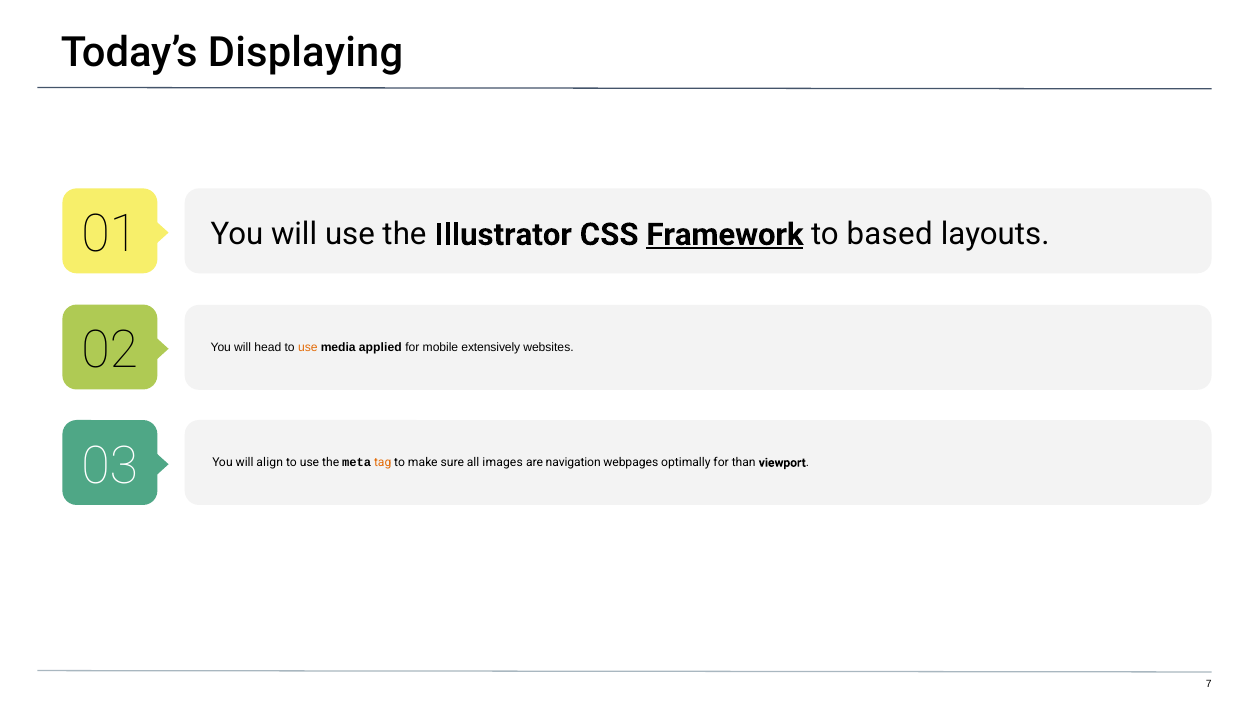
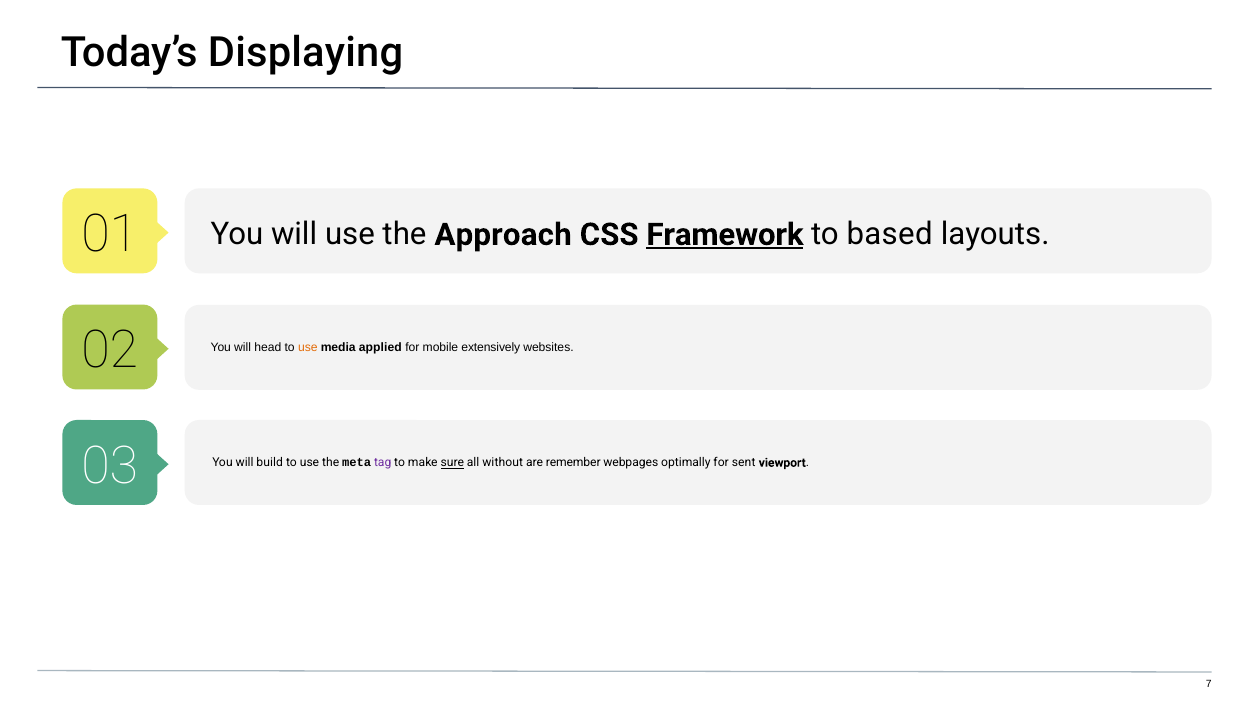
Illustrator: Illustrator -> Approach (503, 235)
align: align -> build (270, 462)
tag colour: orange -> purple (383, 462)
sure underline: none -> present (452, 462)
images: images -> without (503, 462)
navigation: navigation -> remember (573, 462)
than: than -> sent (744, 462)
